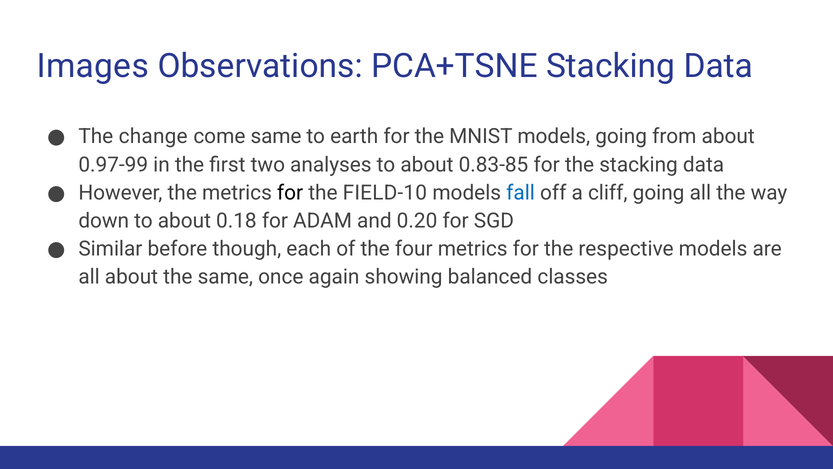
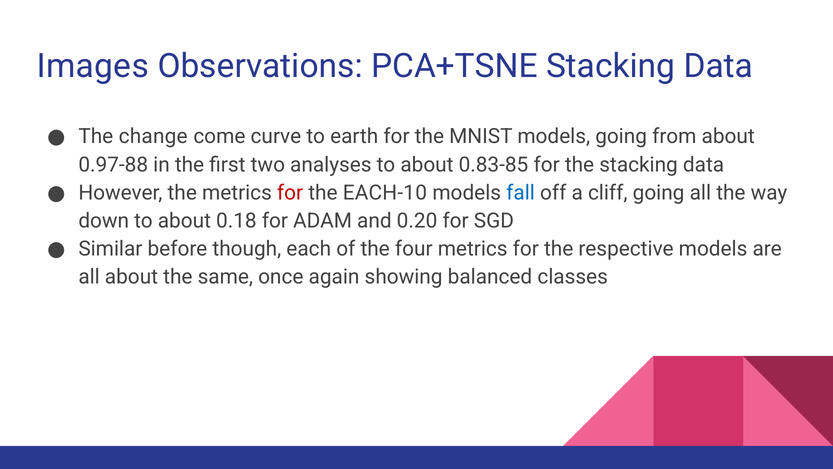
come same: same -> curve (276, 136)
0.97-99: 0.97-99 -> 0.97-88 (113, 164)
for colour: black -> red (290, 193)
FIELD-10: FIELD-10 -> EACH-10 (385, 193)
